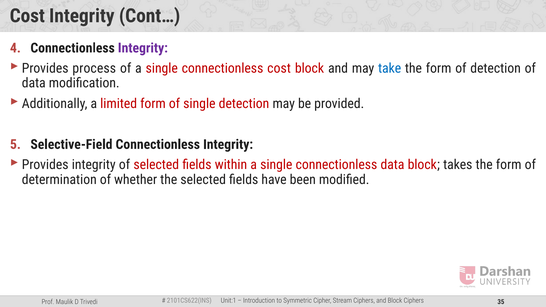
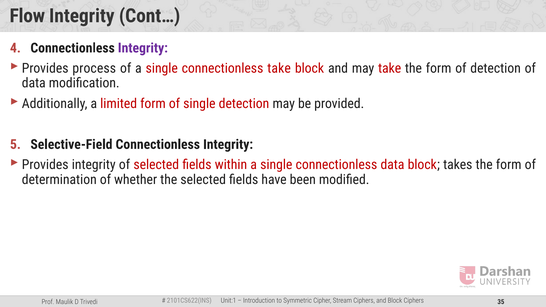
Cost: Cost -> Flow (27, 16)
connectionless cost: cost -> take (279, 68)
take colour: blue -> red (390, 68)
